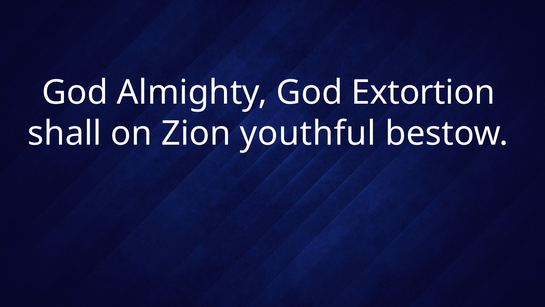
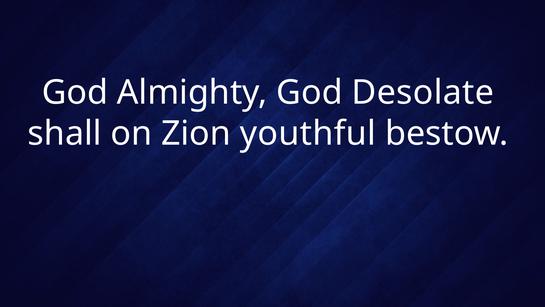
Extortion: Extortion -> Desolate (423, 93)
